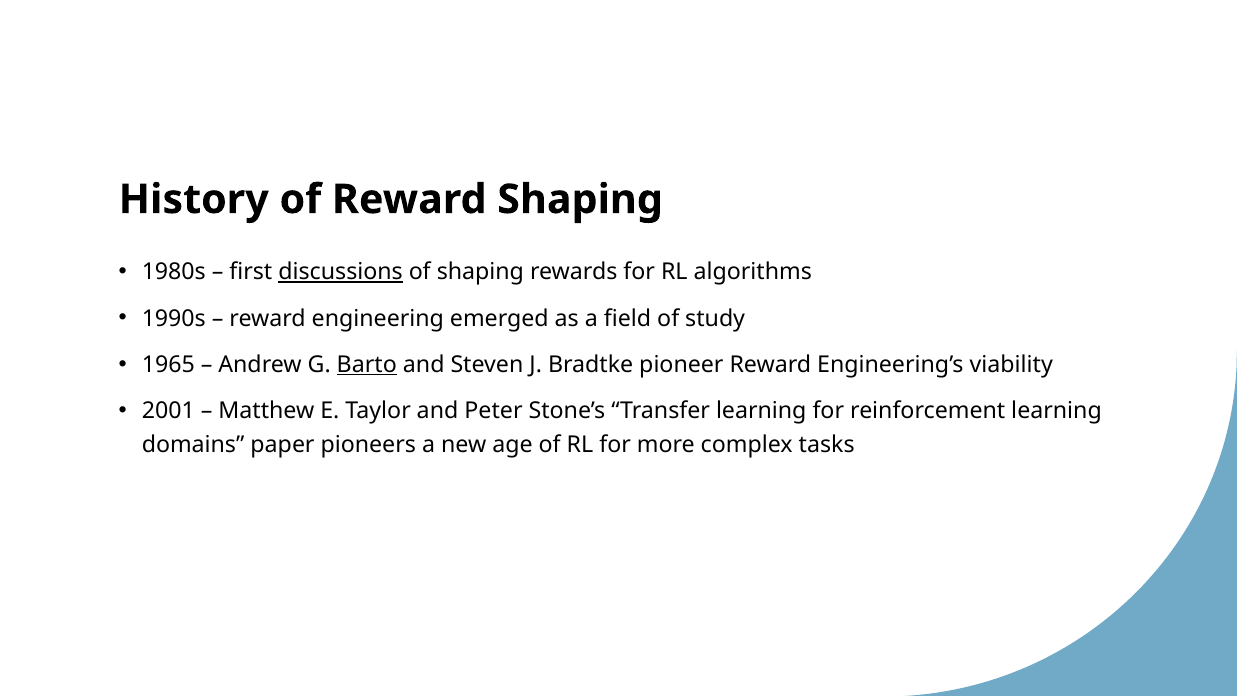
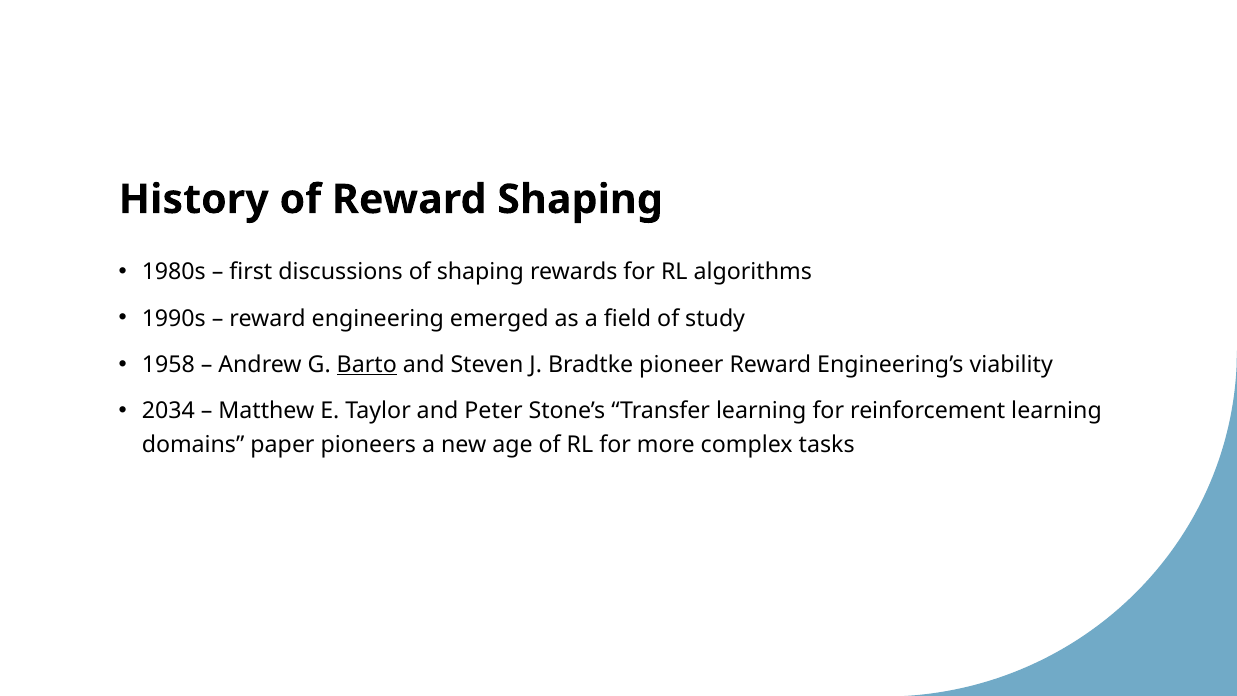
discussions underline: present -> none (341, 272)
1965: 1965 -> 1958 (168, 365)
2001: 2001 -> 2034 (168, 411)
